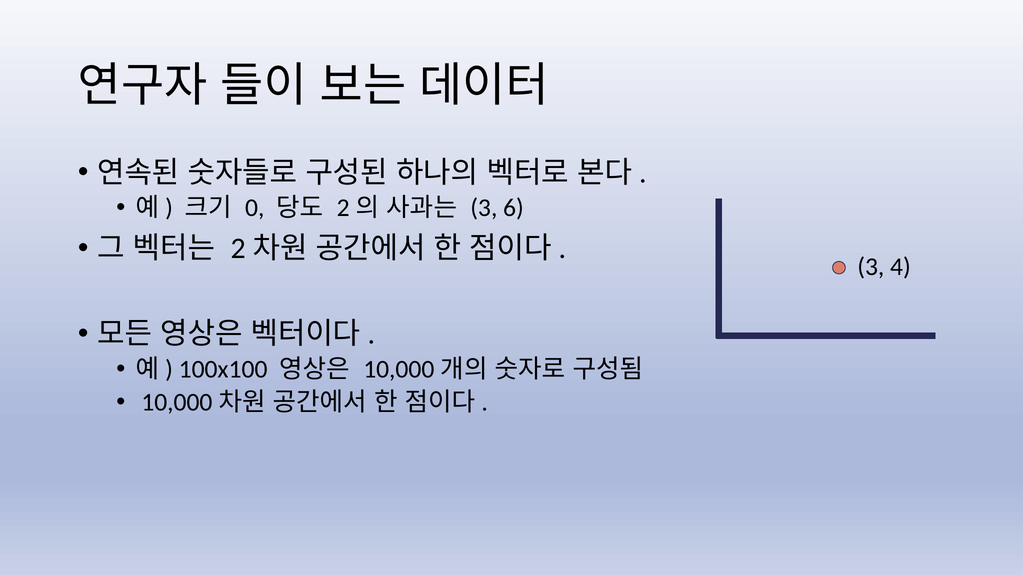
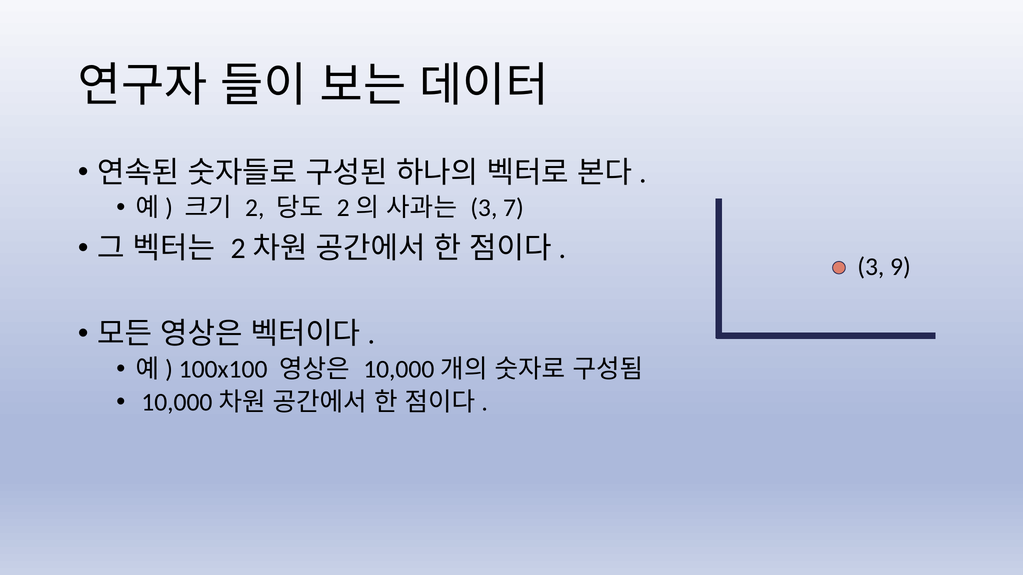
0: 0 -> 2 (255, 208)
6: 6 -> 7 (513, 208)
4: 4 -> 9 (900, 267)
